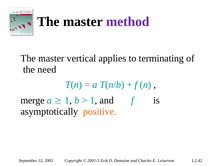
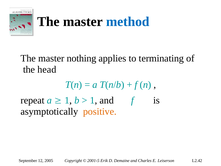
method colour: purple -> blue (128, 22)
vertical: vertical -> nothing (82, 58)
need: need -> head (47, 69)
merge: merge -> repeat (33, 100)
